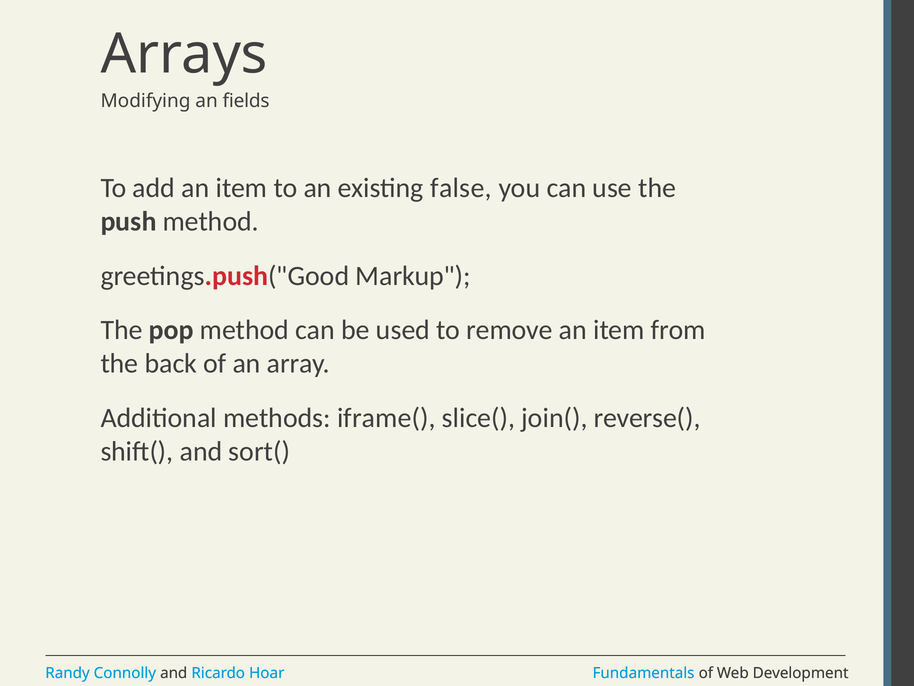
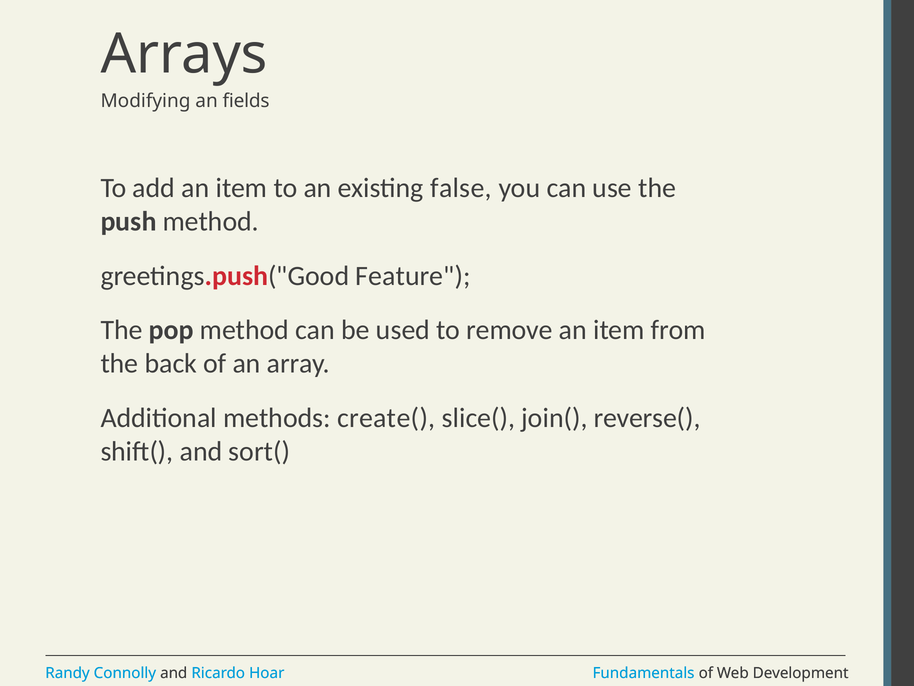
Markup: Markup -> Feature (413, 276)
iframe(: iframe( -> create( (386, 418)
